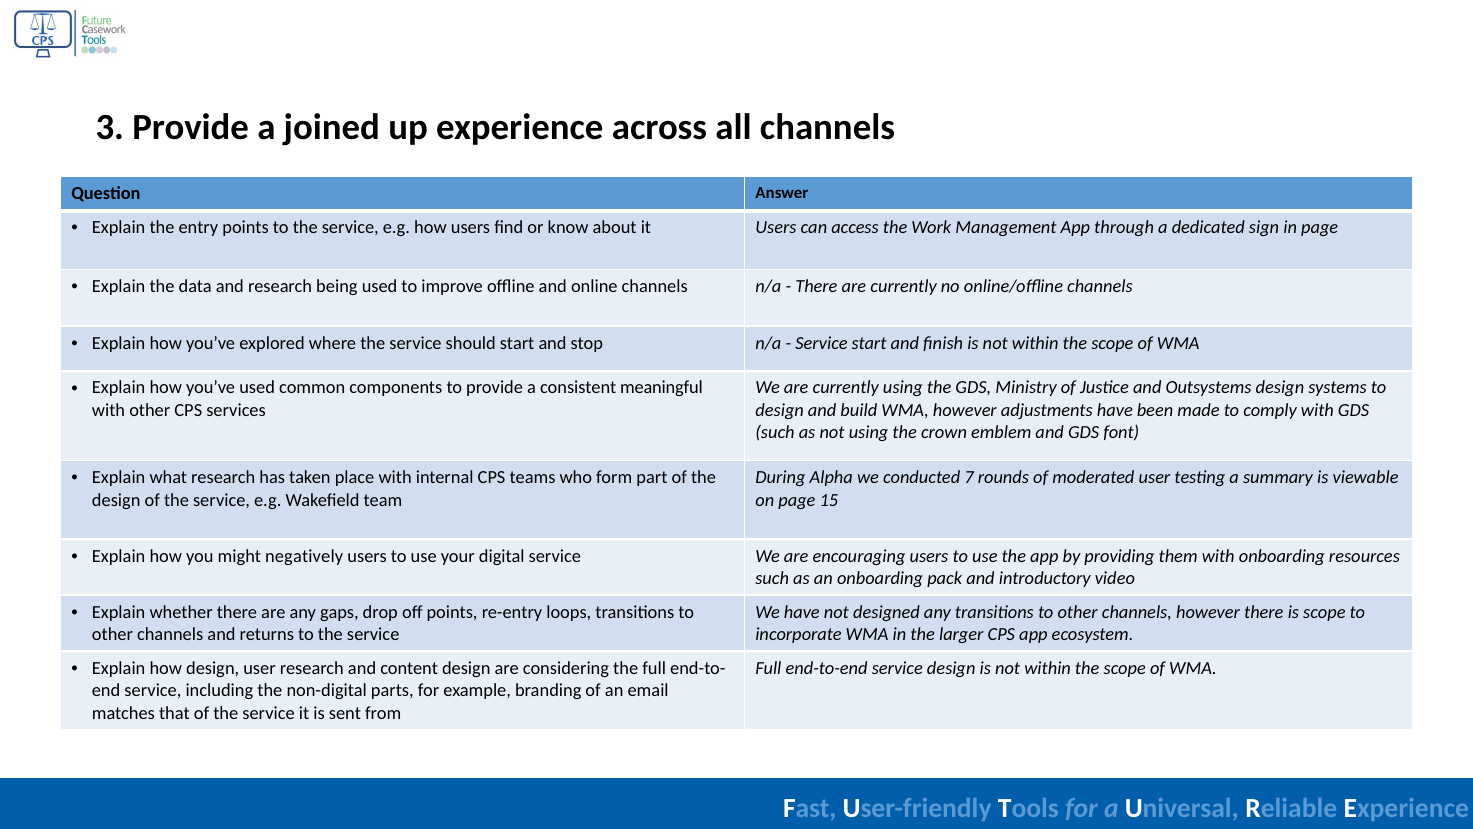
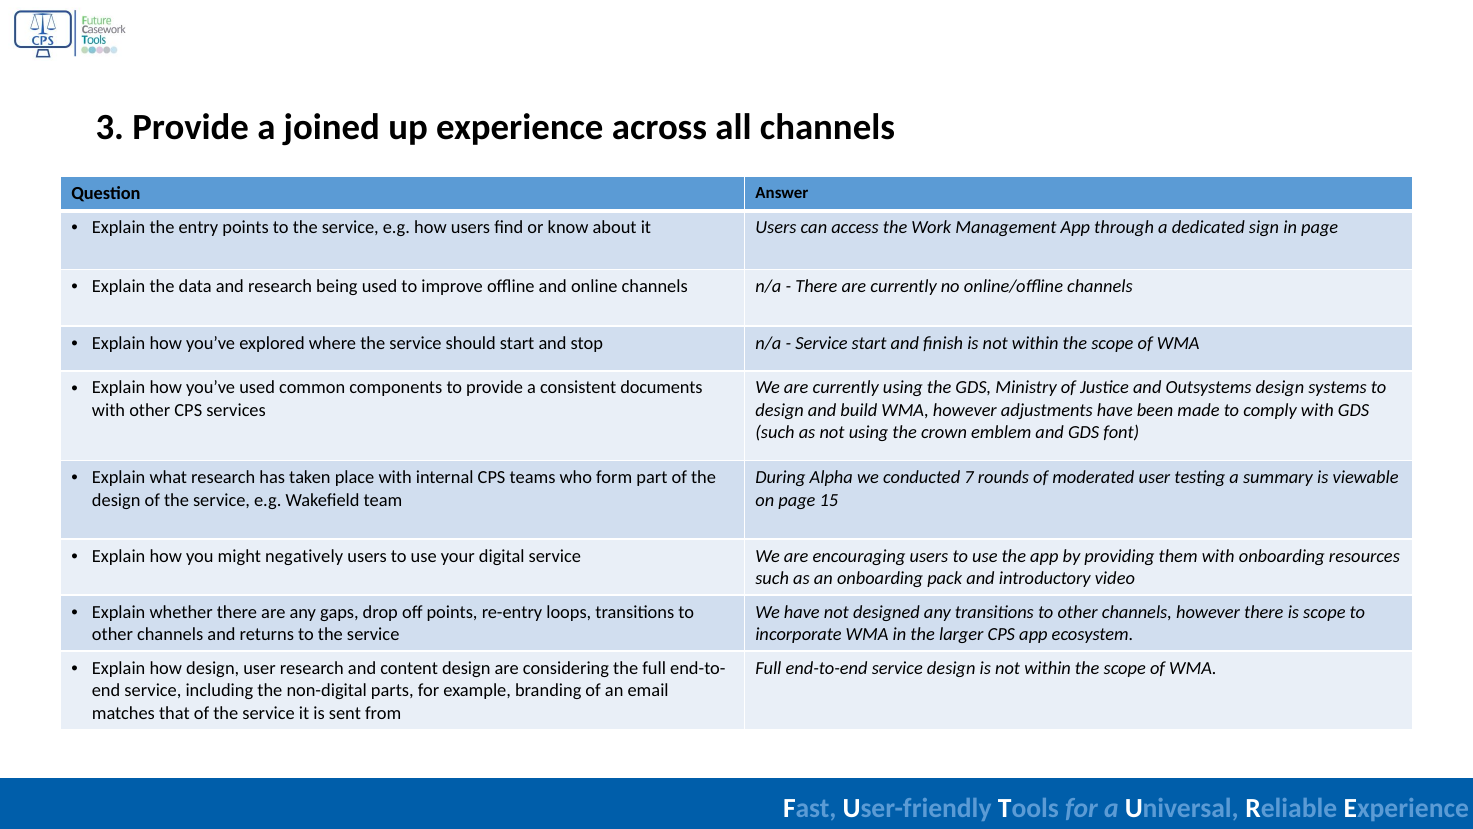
meaningful: meaningful -> documents (661, 388)
